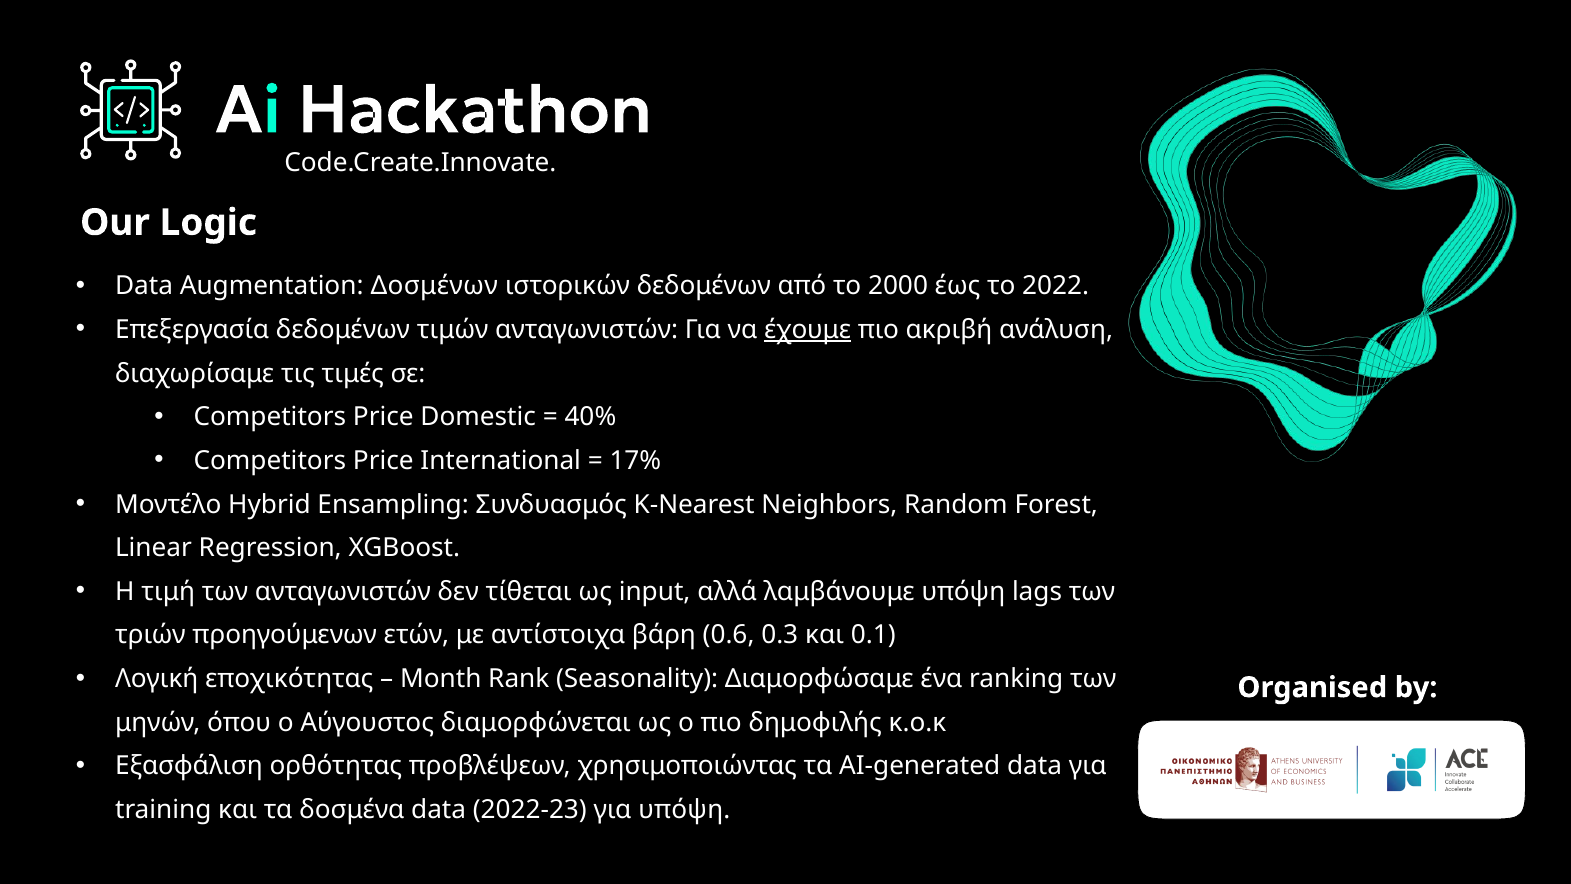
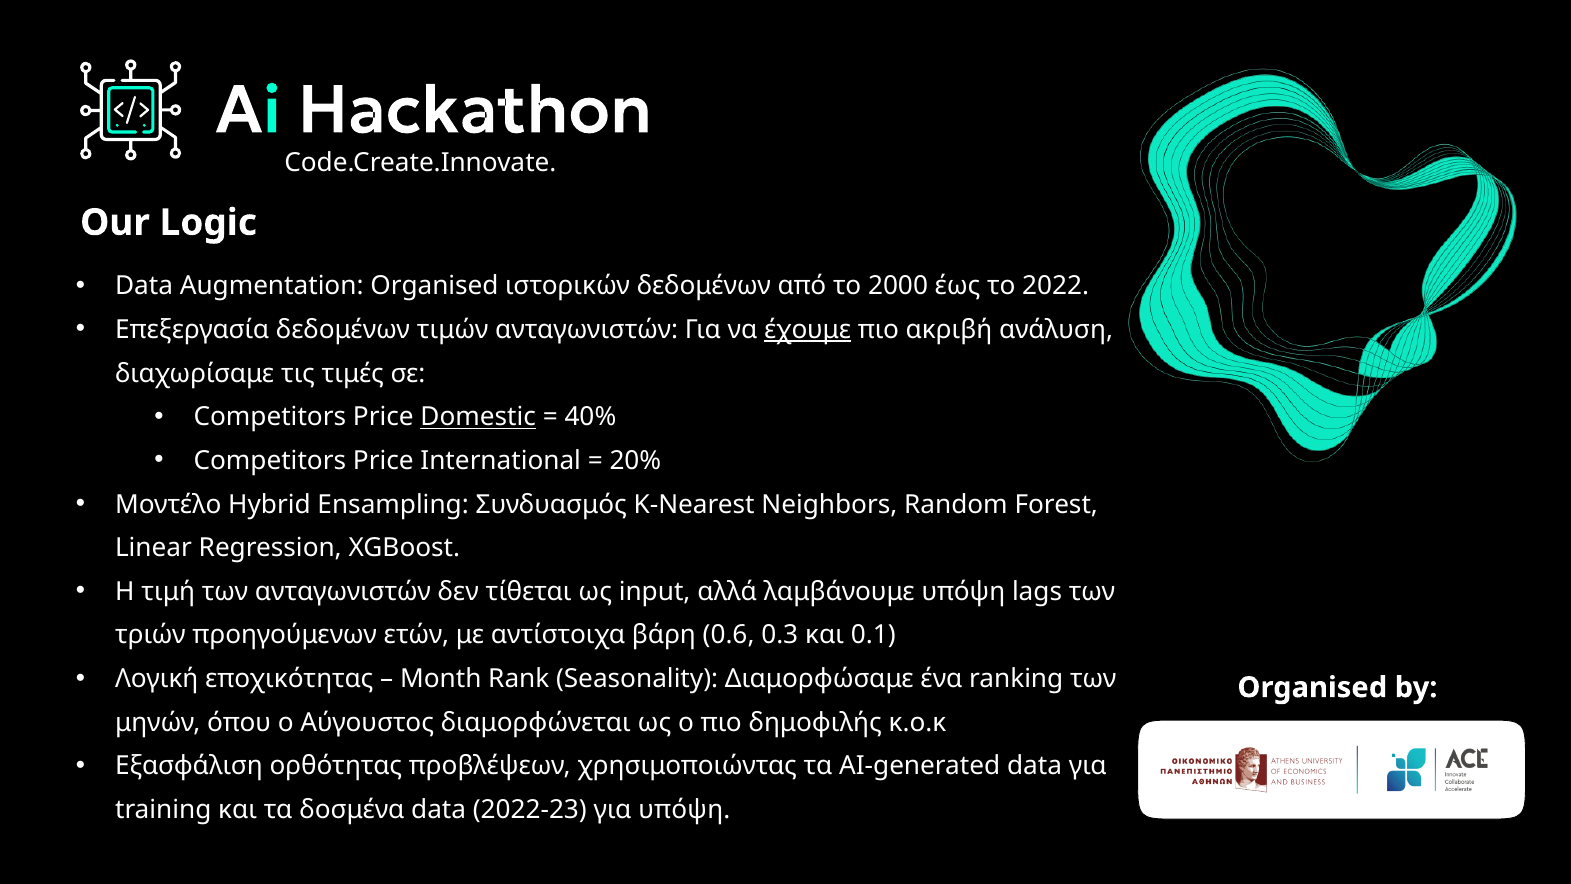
Augmentation Δοσμένων: Δοσμένων -> Organised (434, 286)
Domestic underline: none -> present (478, 417)
17%: 17% -> 20% (635, 461)
